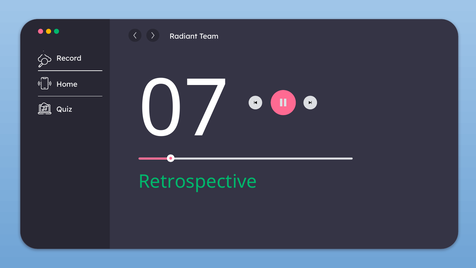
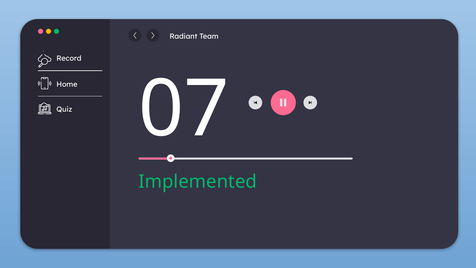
Retrospective: Retrospective -> Implemented (198, 181)
